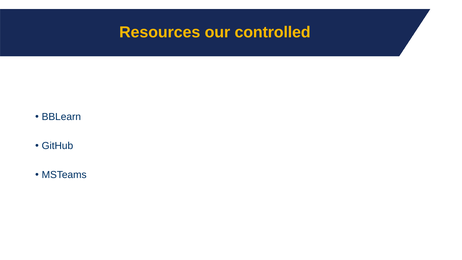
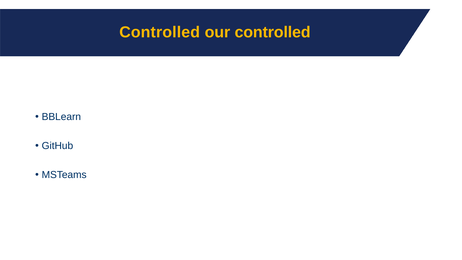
Resources: Resources -> Controlled (160, 32)
